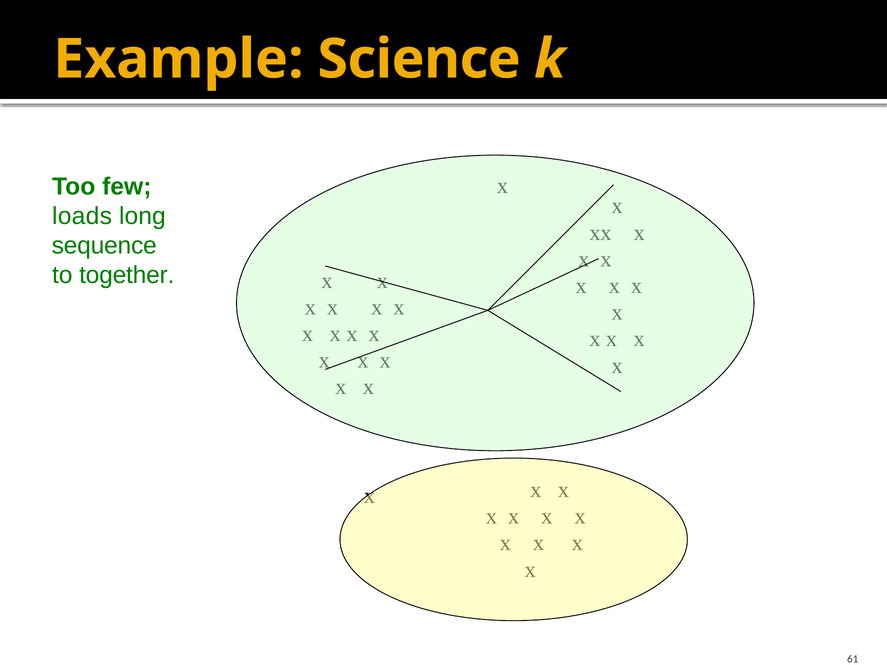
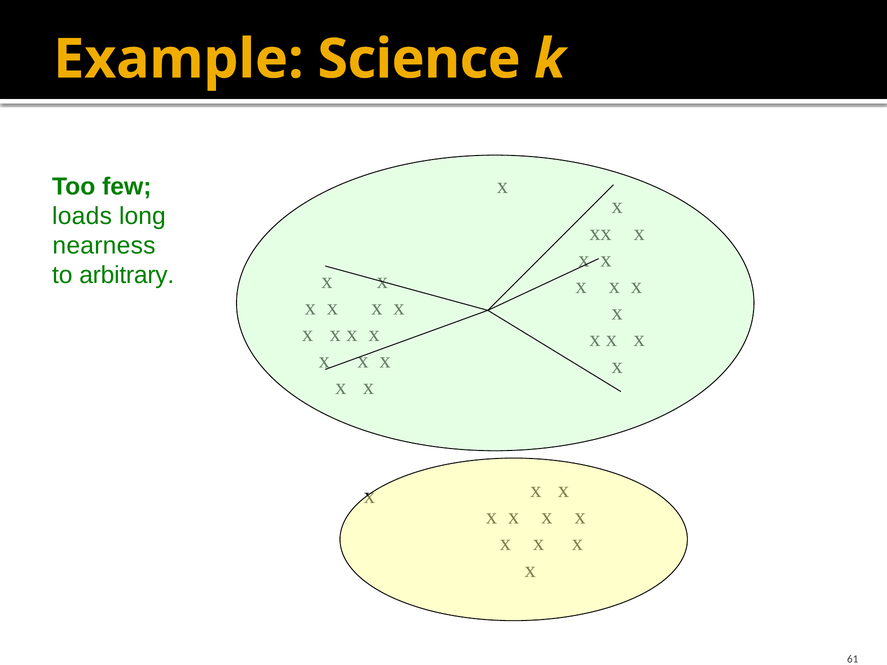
sequence: sequence -> nearness (104, 246)
together: together -> arbitrary (127, 275)
